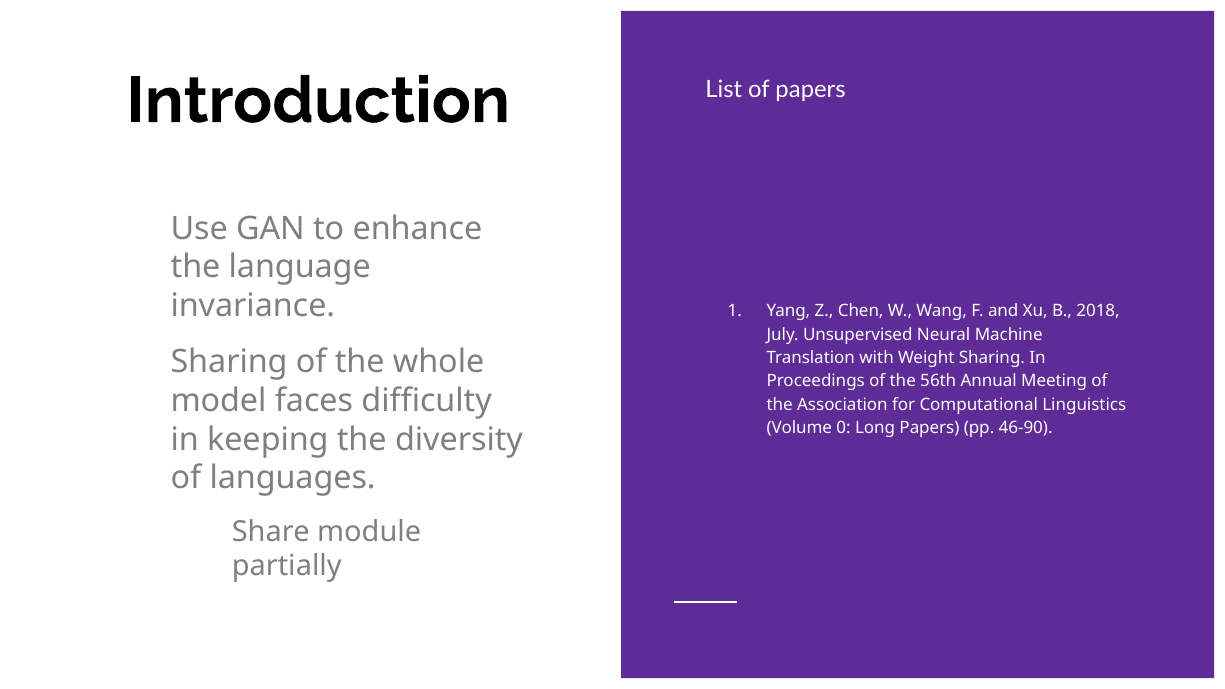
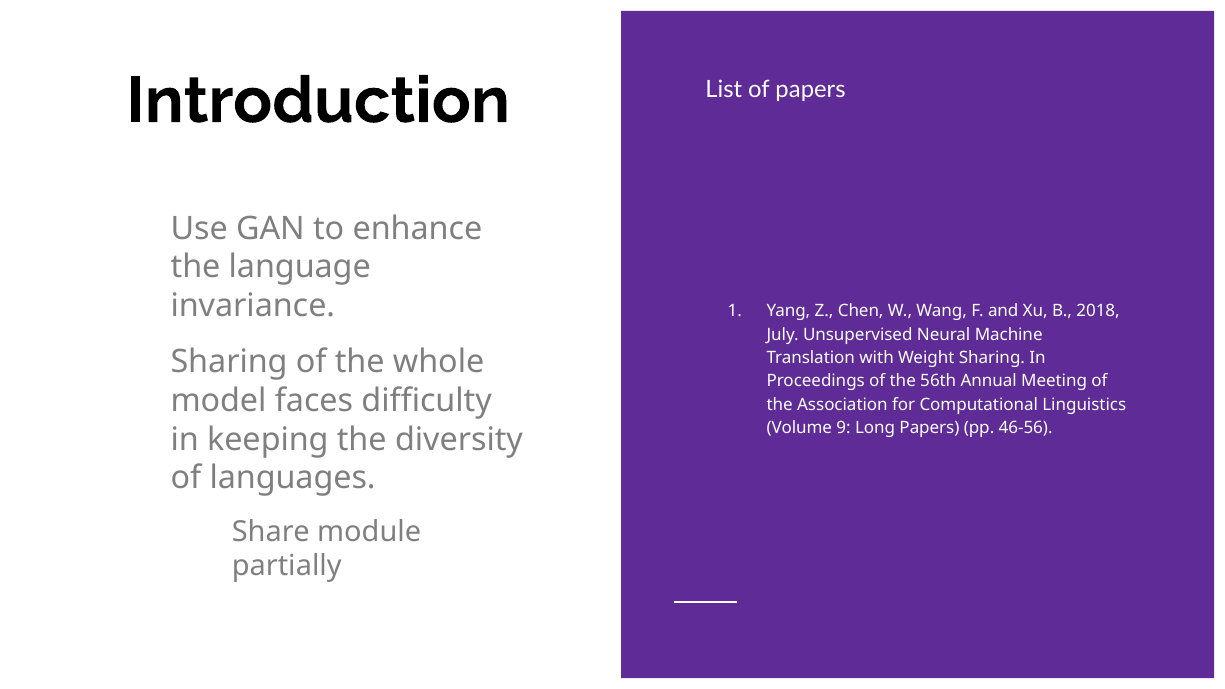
0: 0 -> 9 (844, 428)
46-90: 46-90 -> 46-56 (1026, 428)
